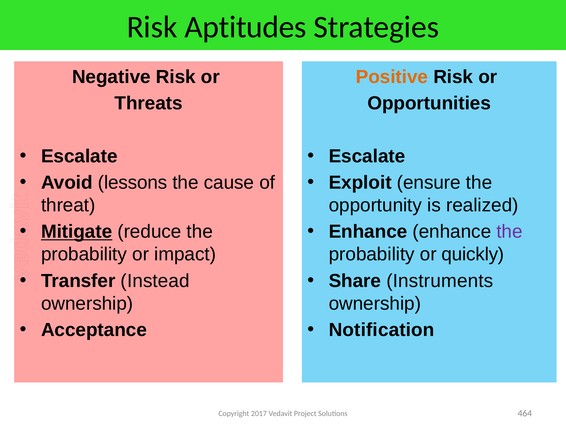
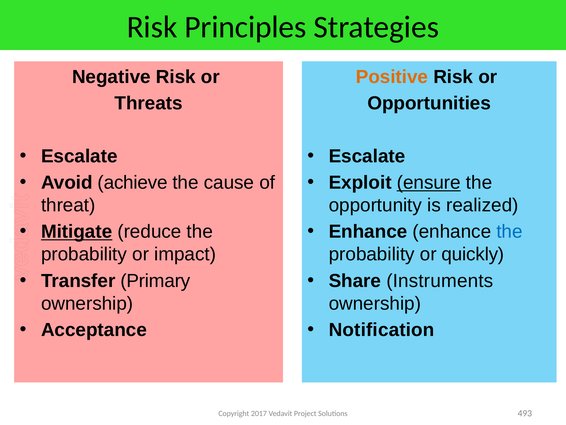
Aptitudes: Aptitudes -> Principles (245, 27)
lessons: lessons -> achieve (133, 182)
ensure underline: none -> present (429, 182)
the colour: purple -> blue (510, 231)
Instead: Instead -> Primary (155, 281)
464: 464 -> 493 (525, 413)
